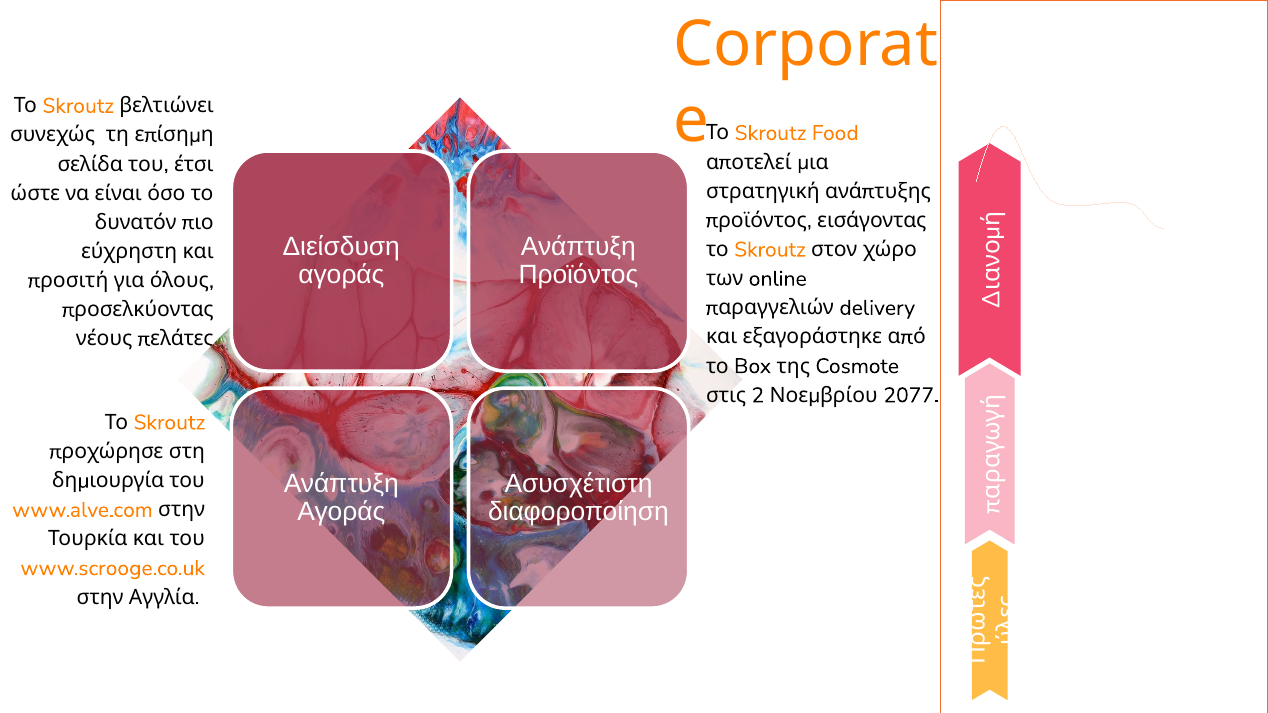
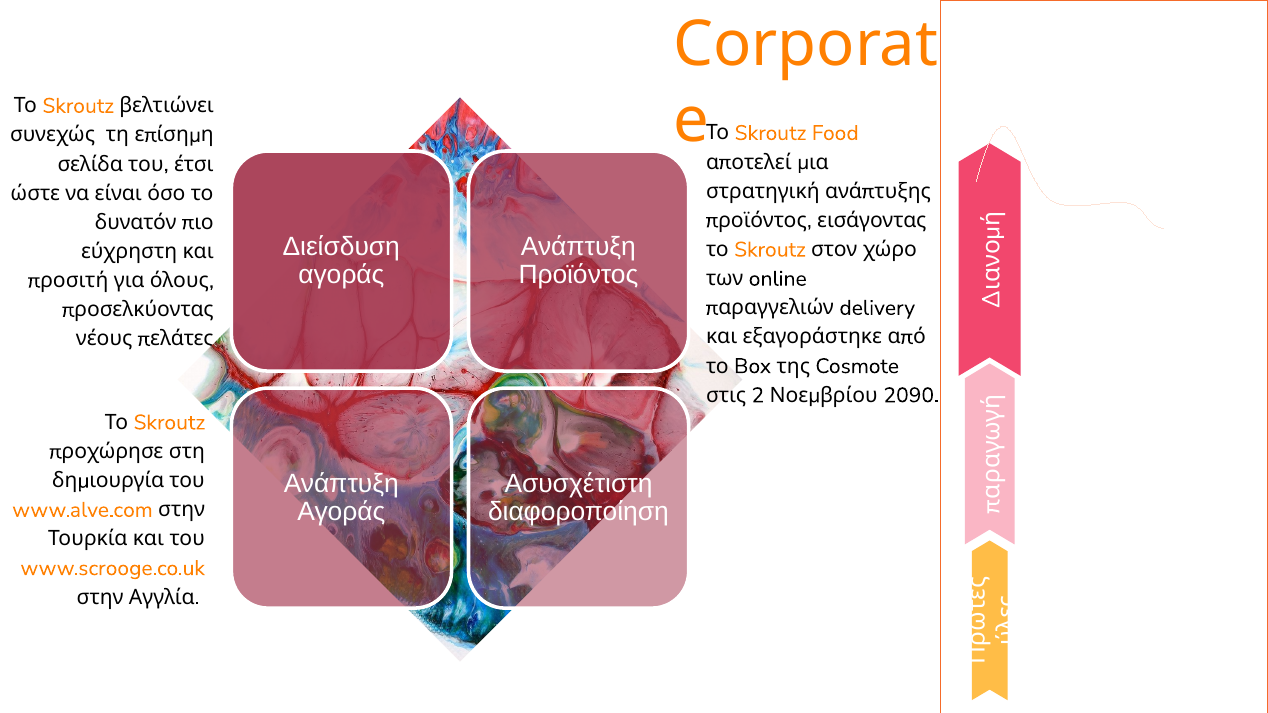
2077: 2077 -> 2090 (911, 395)
